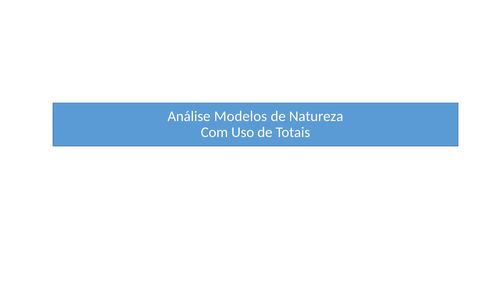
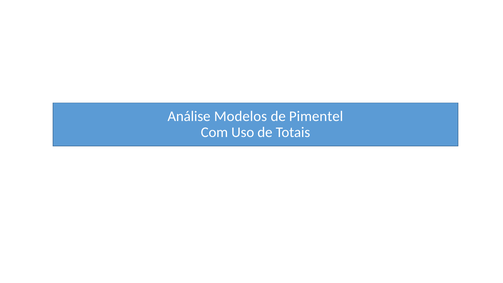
Natureza: Natureza -> Pimentel (316, 116)
